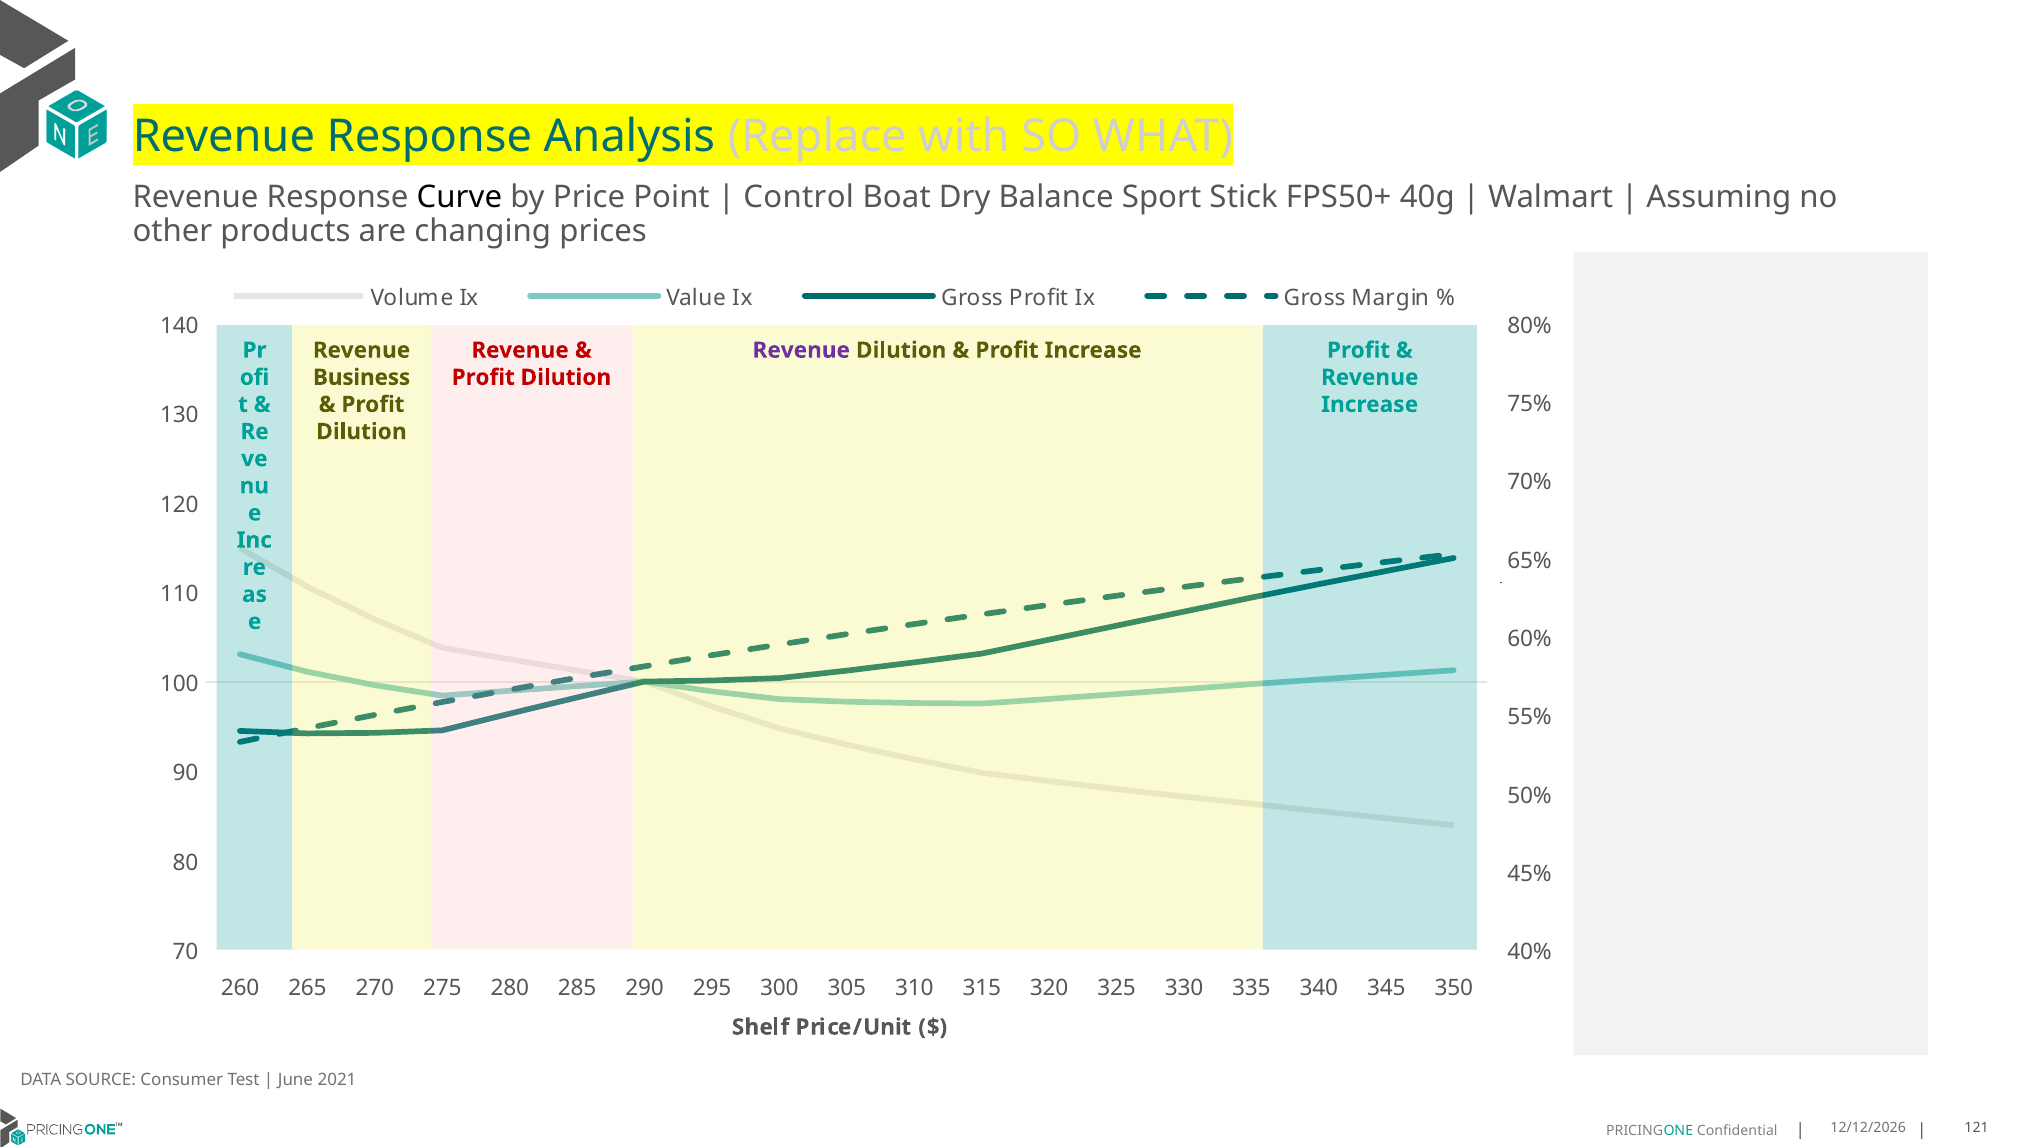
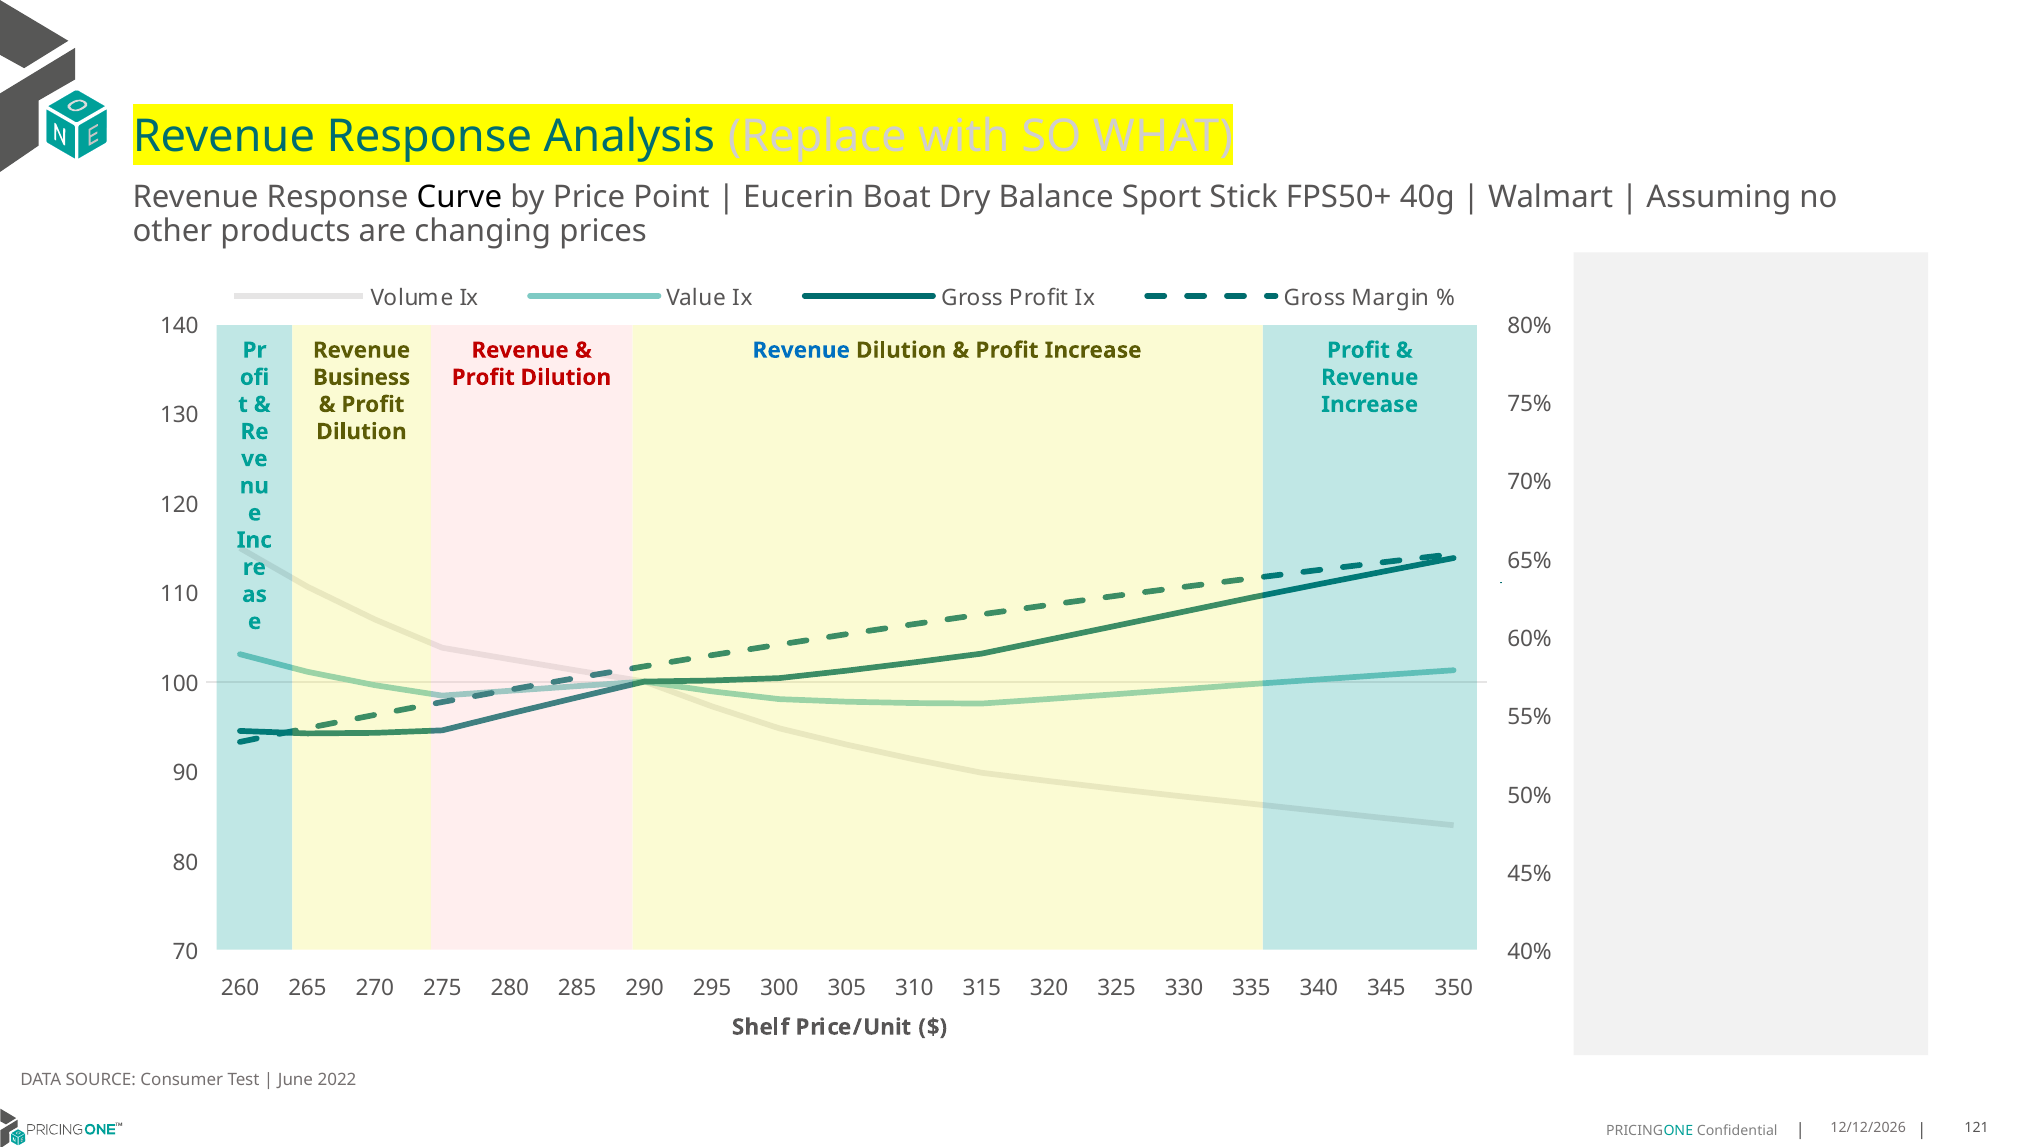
Control: Control -> Eucerin (799, 197)
Revenue colour: purple -> blue (801, 350)
2021: 2021 -> 2022 (337, 1080)
